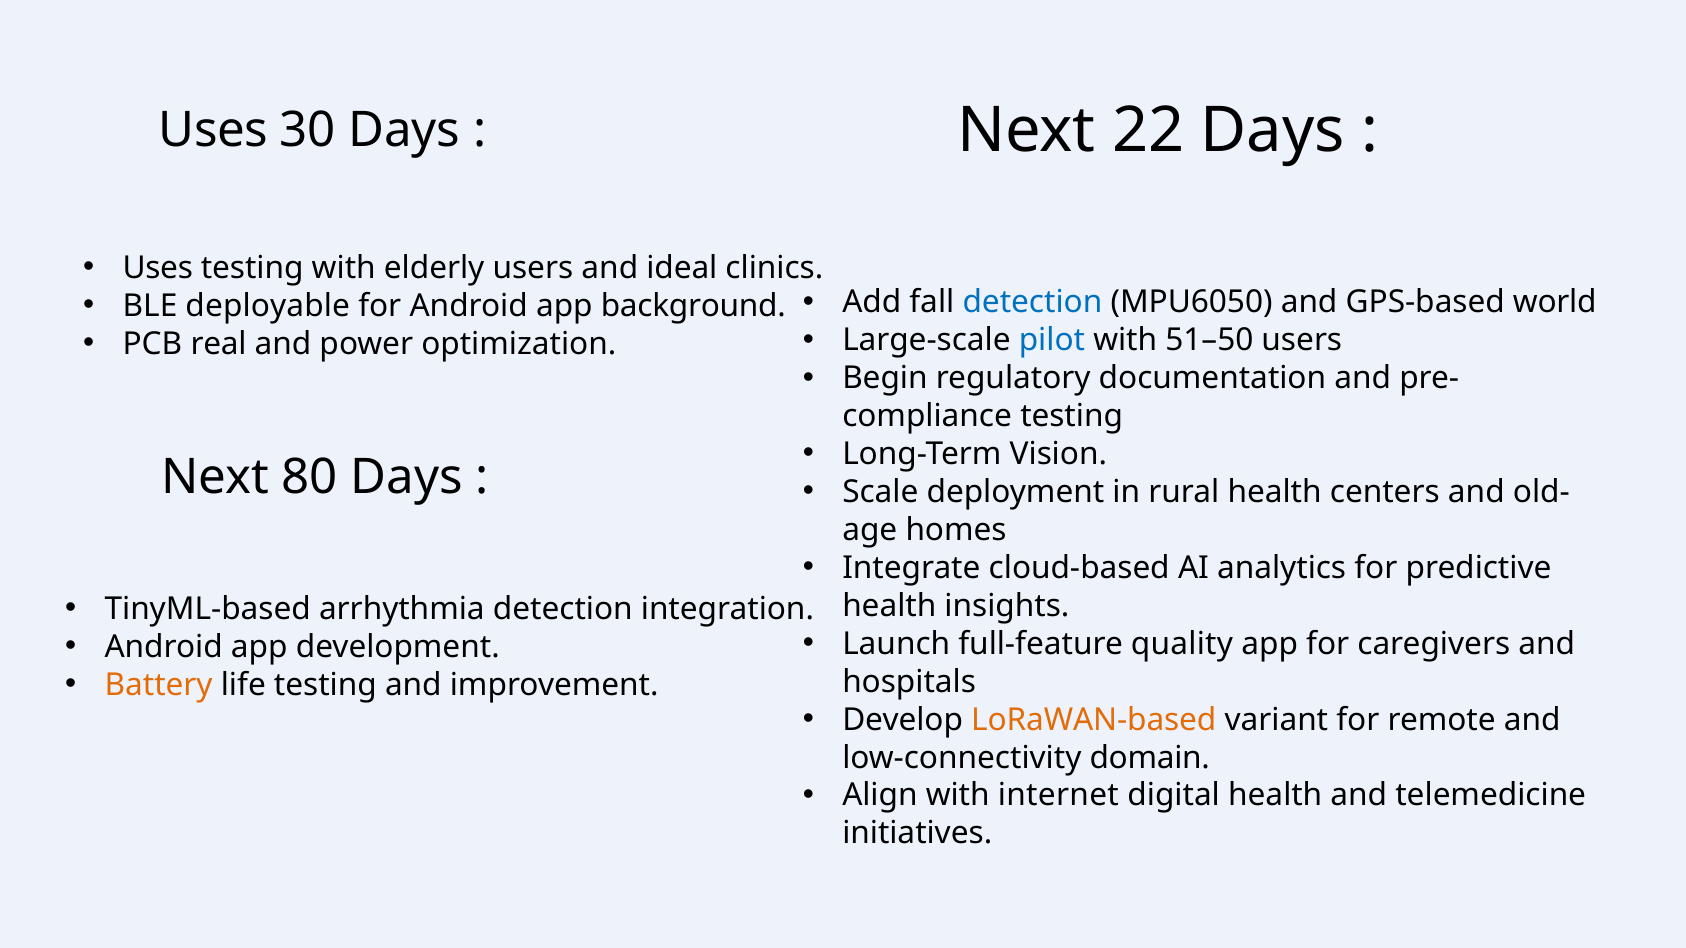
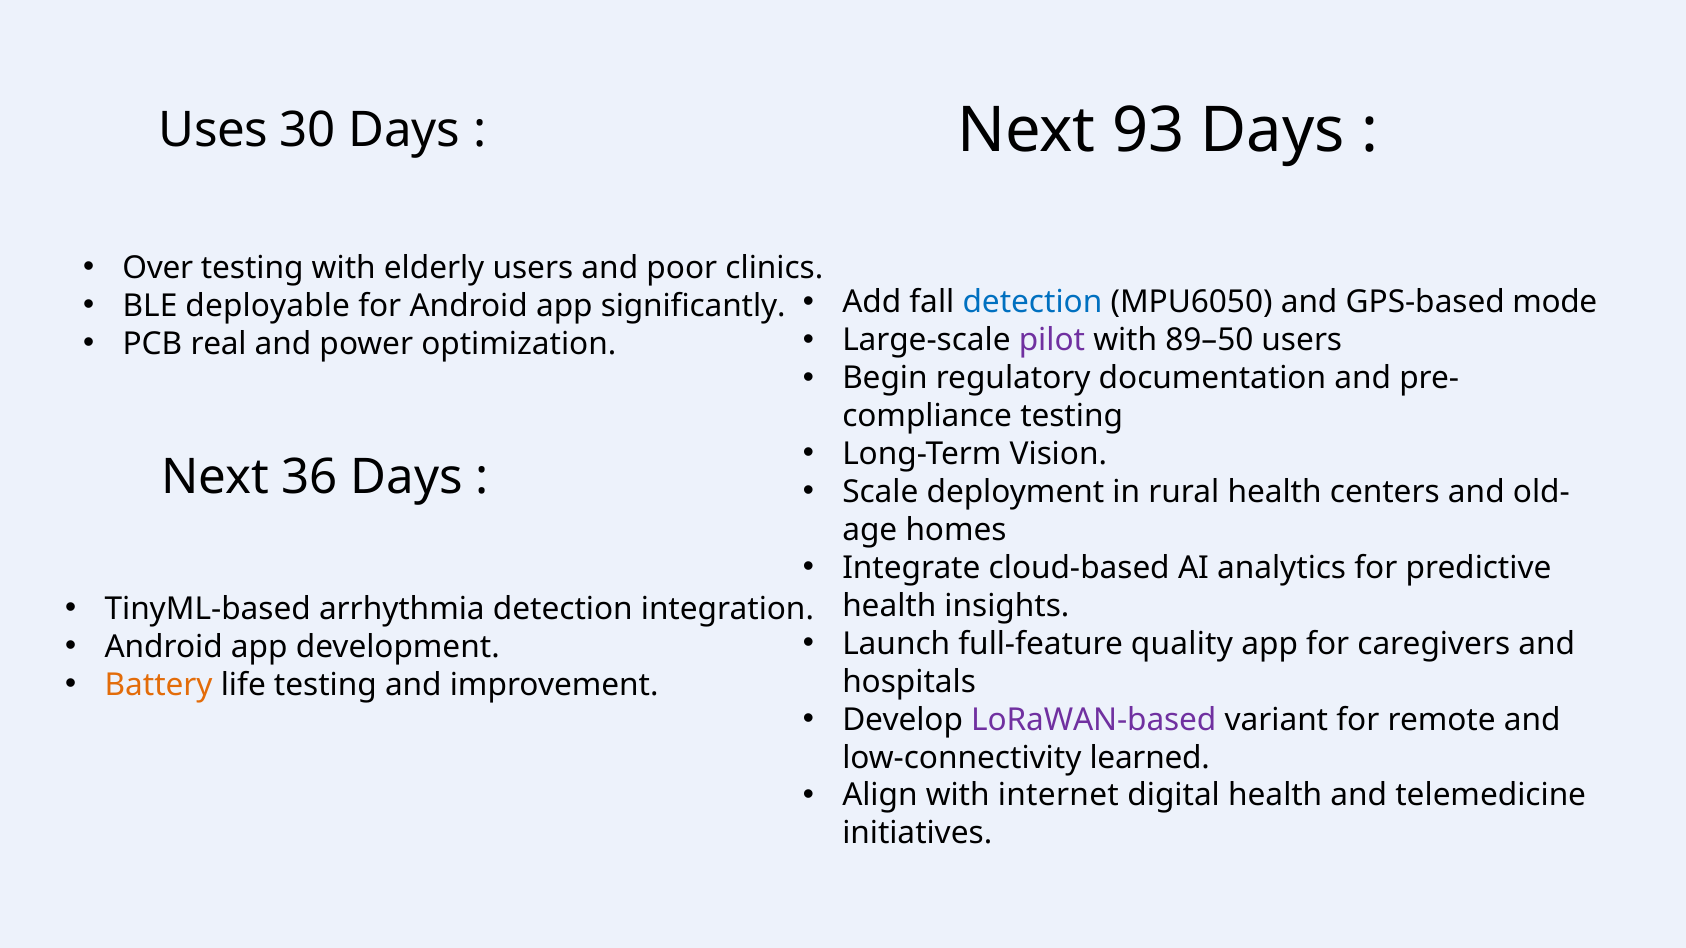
22: 22 -> 93 (1148, 131)
Uses: Uses -> Over (158, 268)
ideal: ideal -> poor (682, 268)
world: world -> mode (1555, 303)
background: background -> significantly (693, 306)
pilot colour: blue -> purple (1052, 341)
51–50: 51–50 -> 89–50 (1209, 341)
80: 80 -> 36 (310, 477)
LoRaWAN-based colour: orange -> purple (1094, 720)
domain: domain -> learned (1150, 758)
